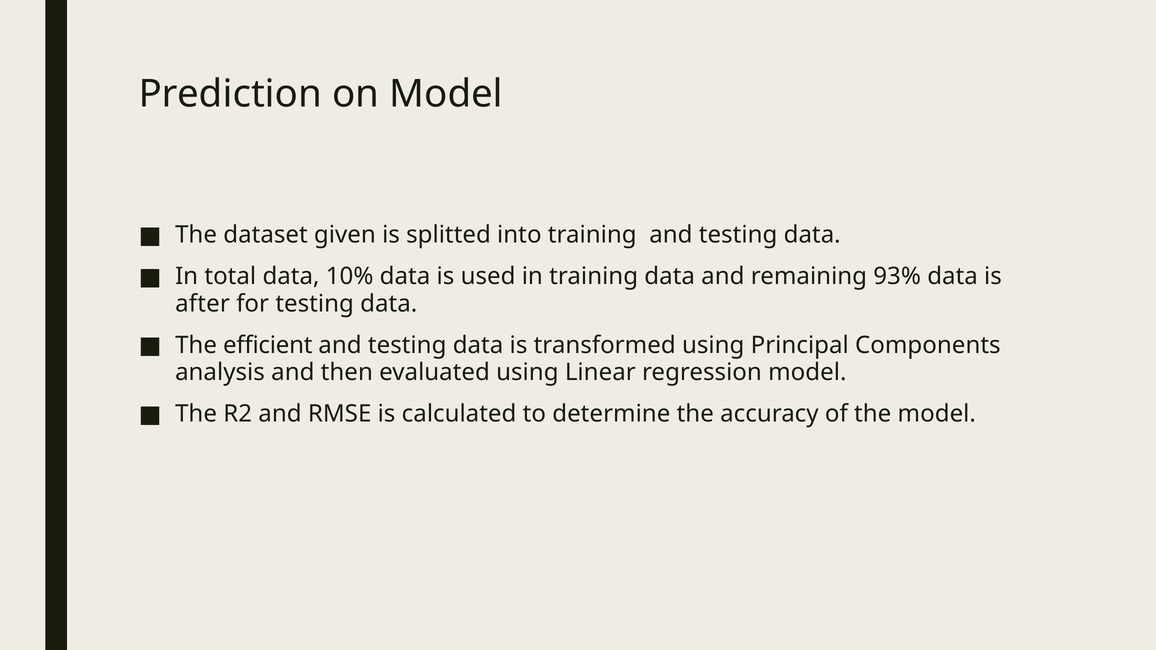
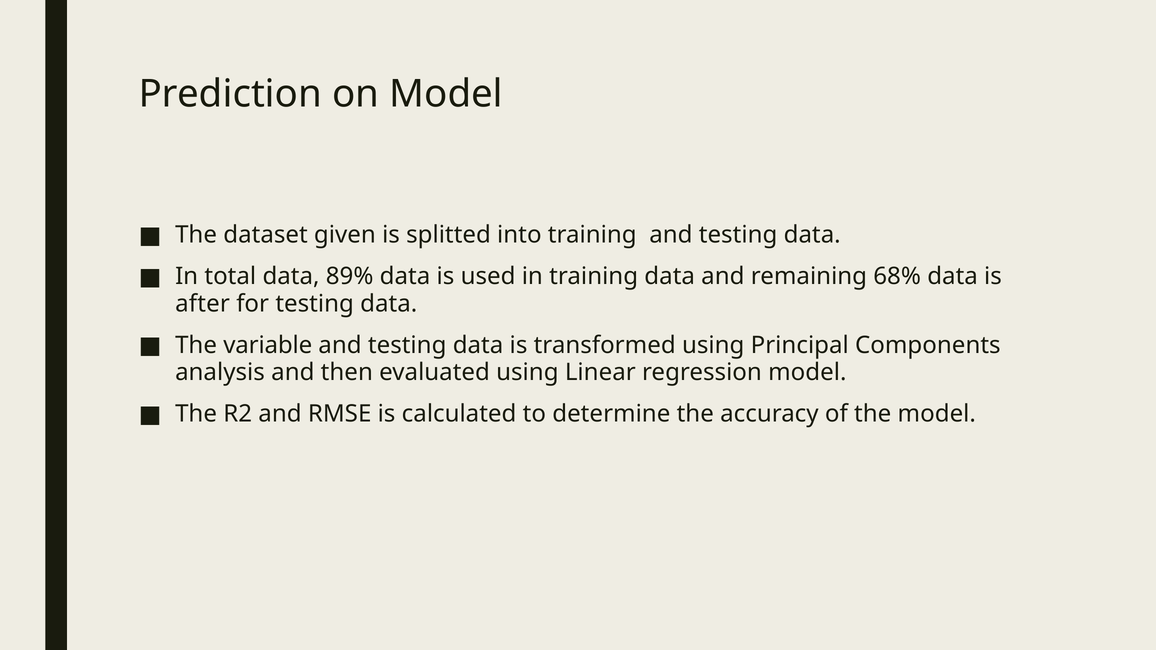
10%: 10% -> 89% (350, 277)
93%: 93% -> 68% (897, 277)
efficient: efficient -> variable (268, 345)
